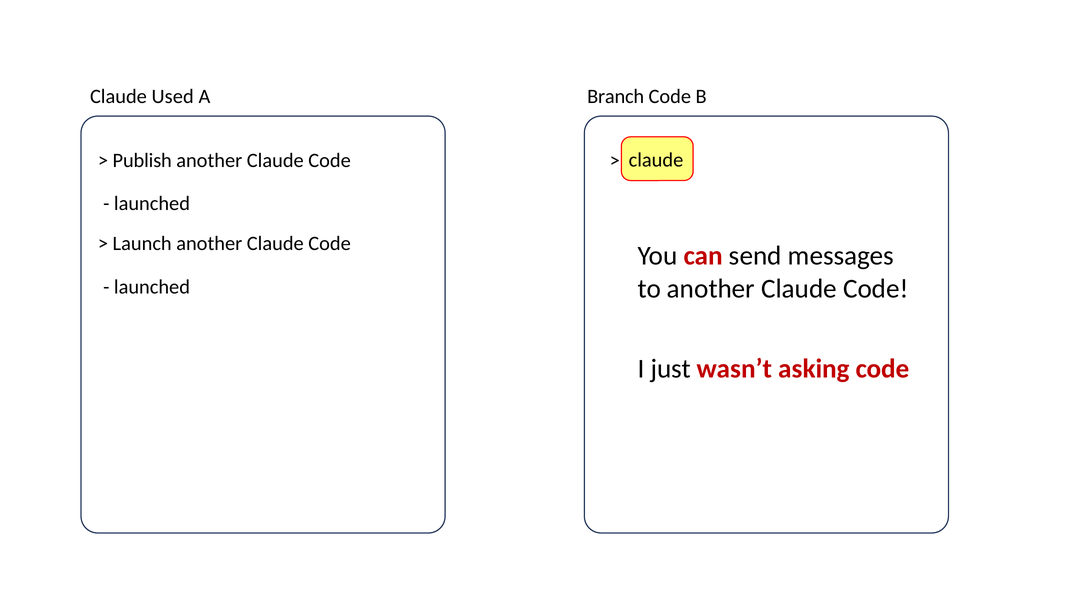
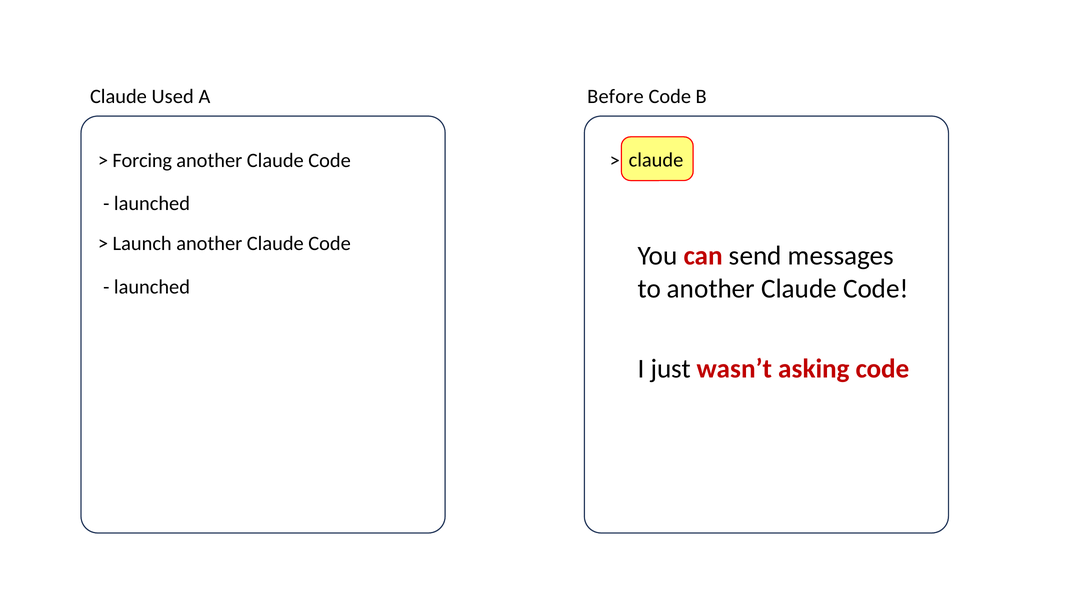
Branch: Branch -> Before (615, 97)
Publish: Publish -> Forcing (142, 161)
